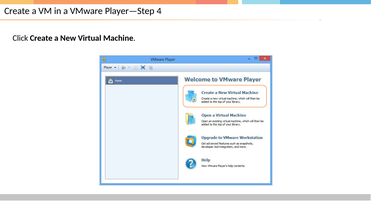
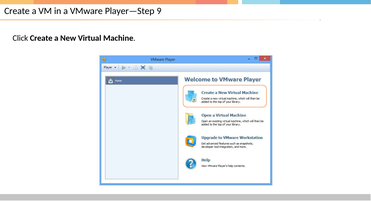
4: 4 -> 9 (159, 11)
